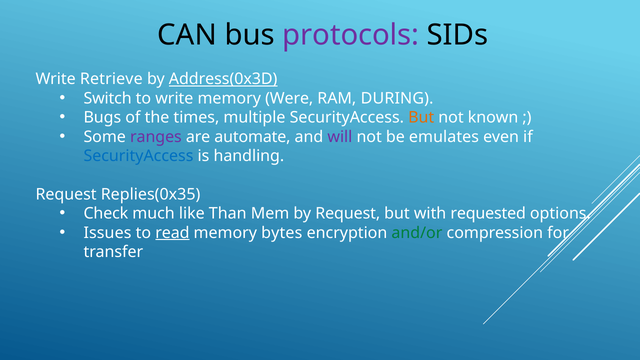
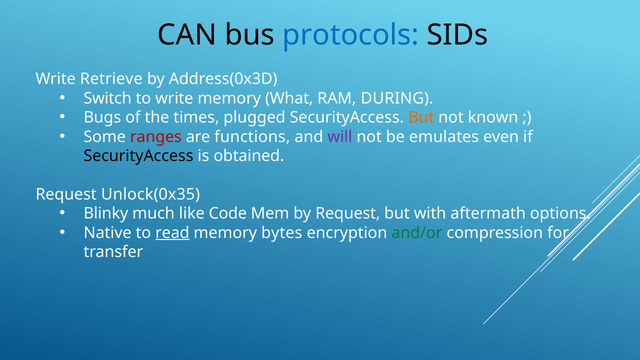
protocols colour: purple -> blue (351, 35)
Address(0x3D underline: present -> none (223, 79)
Were: Were -> What (289, 98)
multiple: multiple -> plugged (255, 118)
ranges colour: purple -> red (156, 137)
automate: automate -> functions (252, 137)
SecurityAccess colour: blue -> black (138, 156)
handling: handling -> obtained (249, 156)
Replies(0x35: Replies(0x35 -> Unlock(0x35 (151, 194)
Check: Check -> Blinky (106, 214)
Than: Than -> Code (228, 214)
requested: requested -> aftermath (488, 214)
Issues: Issues -> Native (108, 233)
